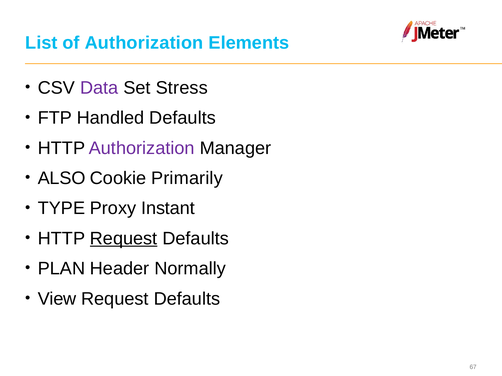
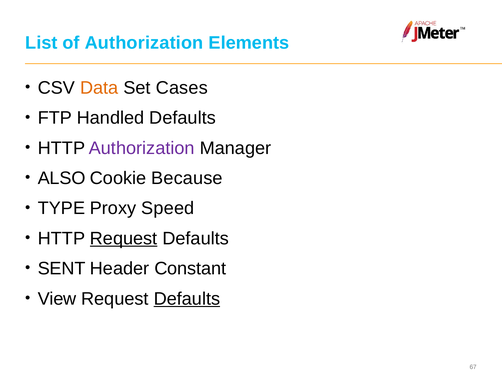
Data colour: purple -> orange (99, 88)
Stress: Stress -> Cases (182, 88)
Primarily: Primarily -> Because (187, 178)
Instant: Instant -> Speed (168, 209)
PLAN: PLAN -> SENT (62, 269)
Normally: Normally -> Constant (190, 269)
Defaults underline: none -> present (187, 299)
